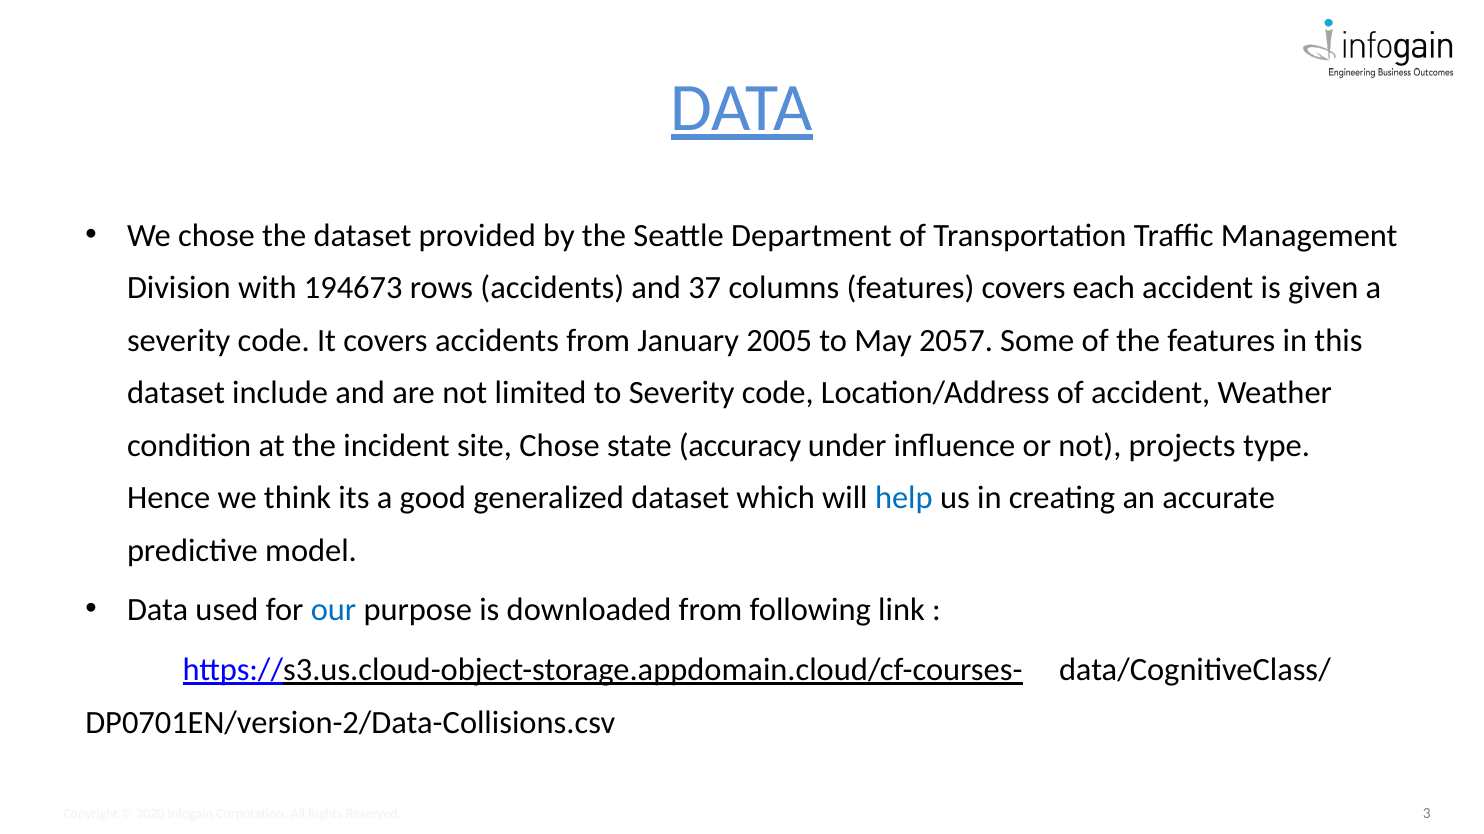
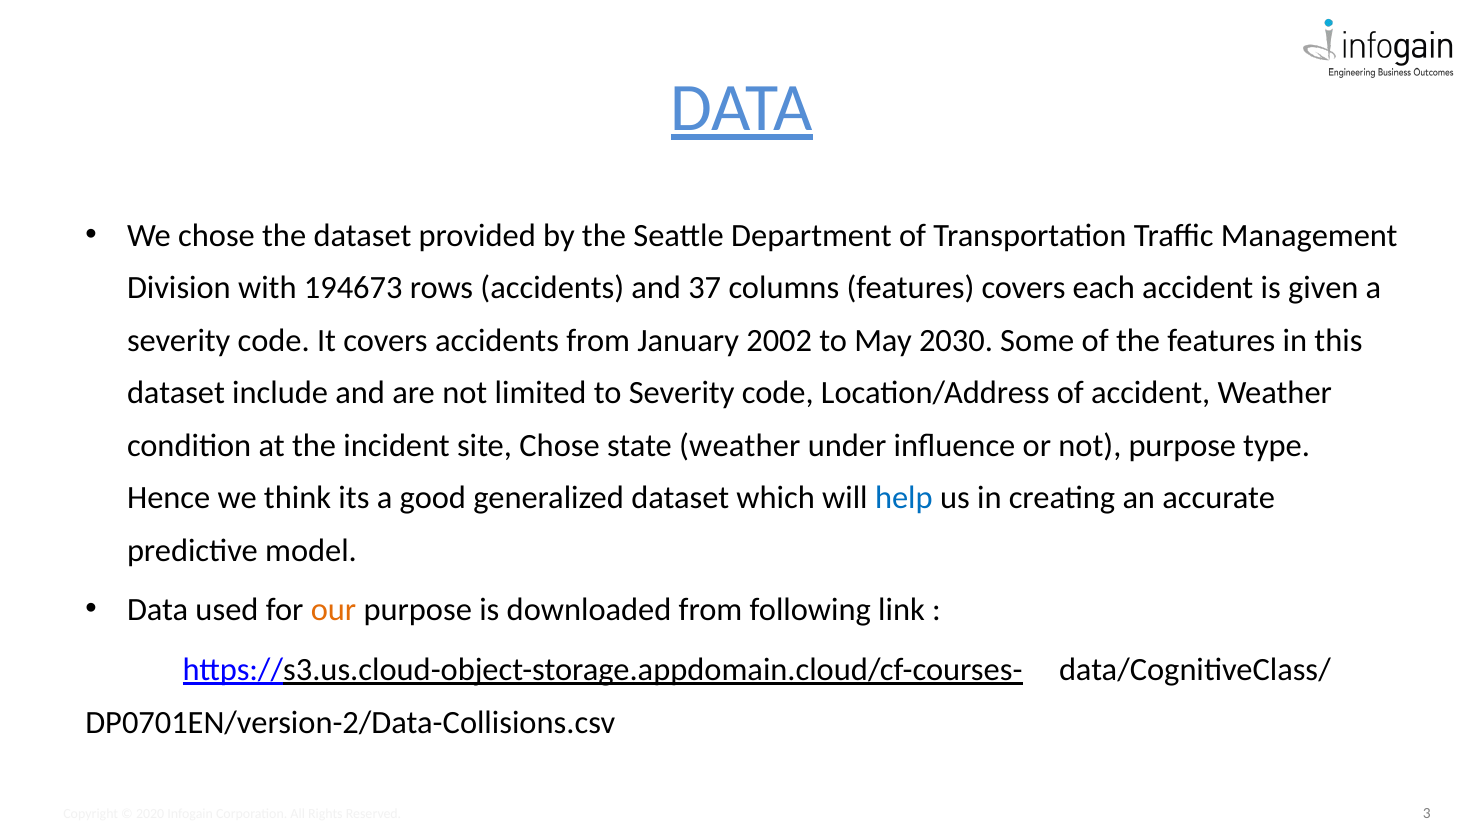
2005: 2005 -> 2002 (779, 341)
2057: 2057 -> 2030 (956, 341)
state accuracy: accuracy -> weather (740, 446)
not projects: projects -> purpose (1182, 446)
our colour: blue -> orange (333, 610)
